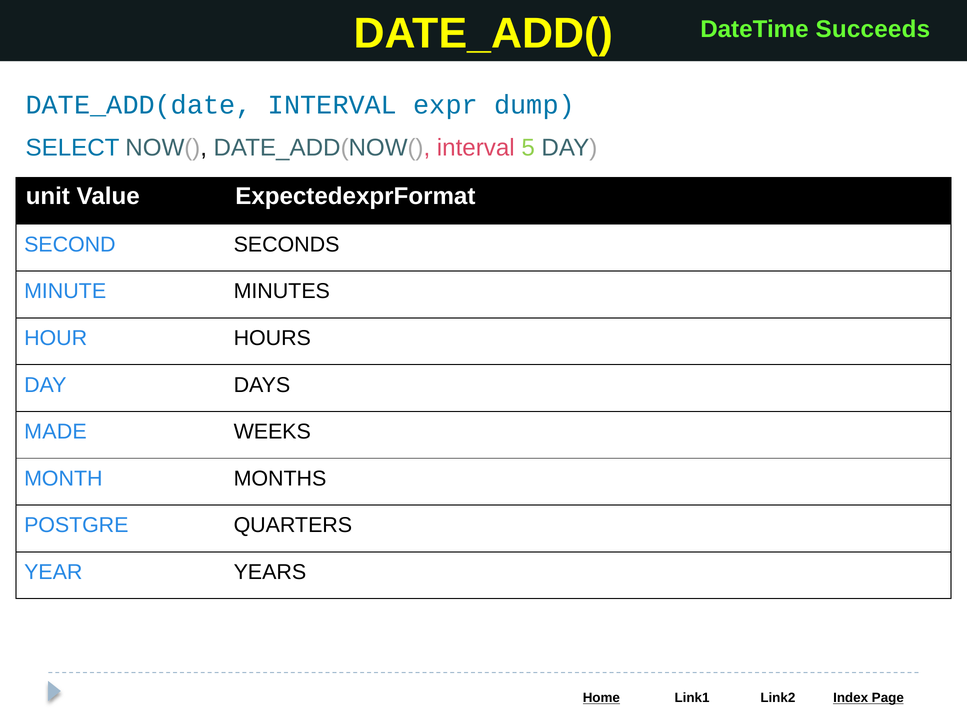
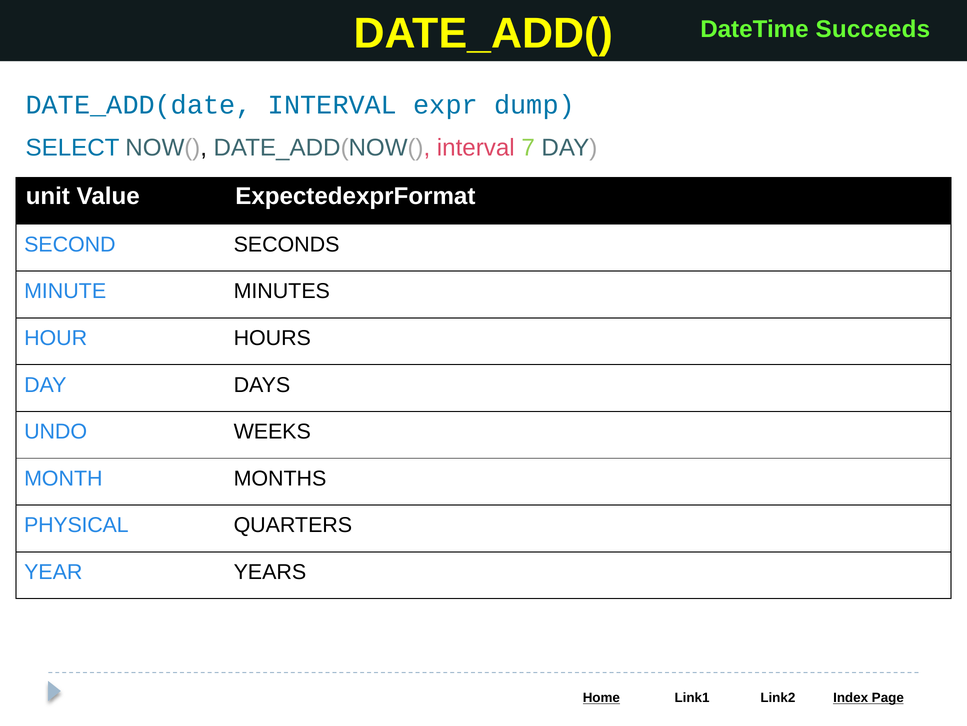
5: 5 -> 7 (528, 148)
MADE: MADE -> UNDO (56, 431)
POSTGRE: POSTGRE -> PHYSICAL (76, 525)
